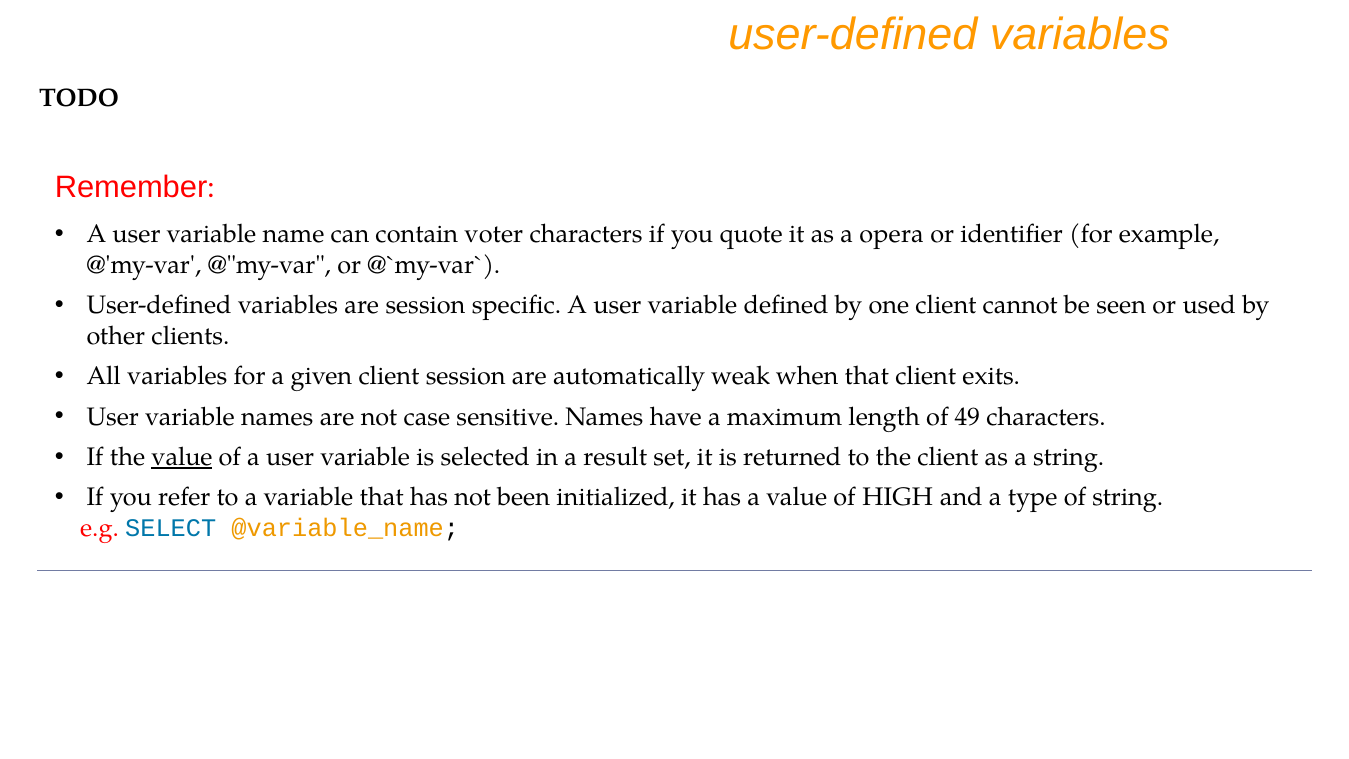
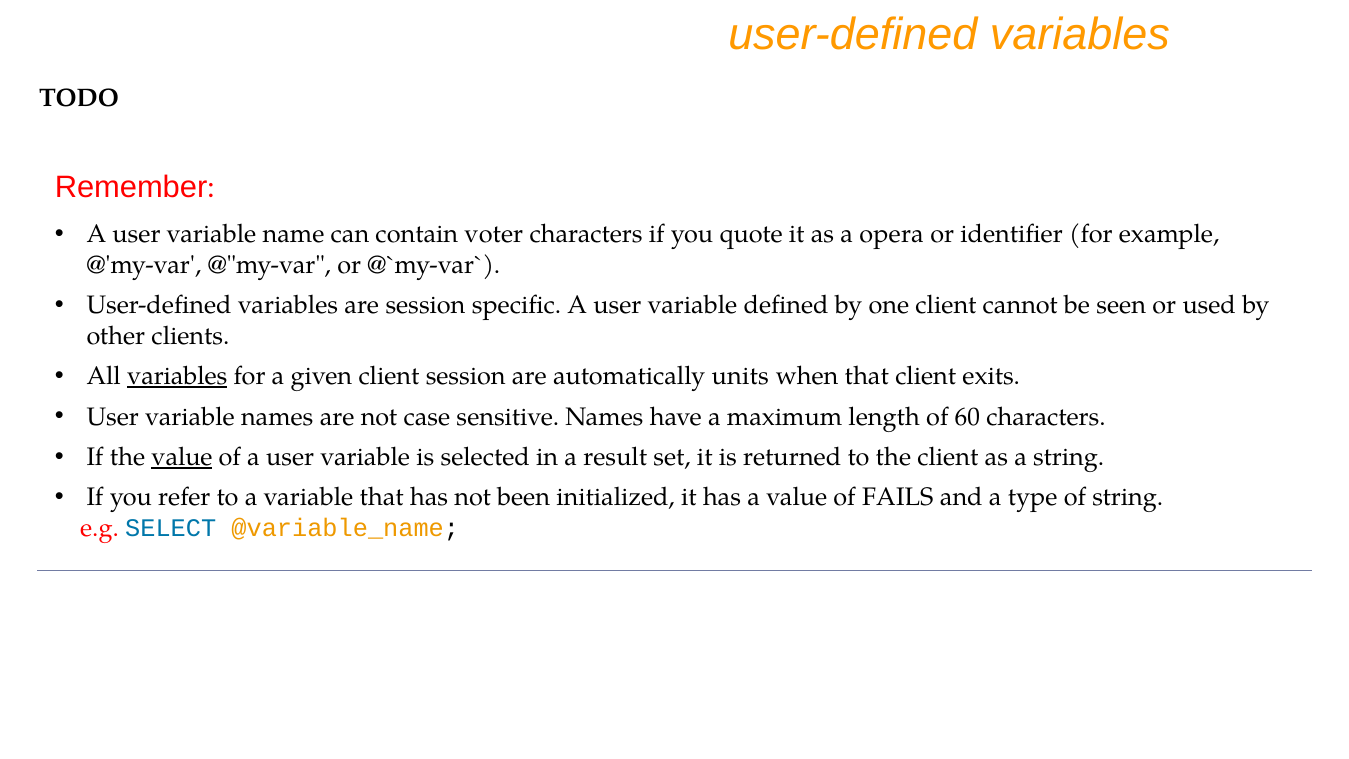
variables underline: none -> present (177, 376)
weak: weak -> units (740, 376)
49: 49 -> 60 (967, 417)
HIGH: HIGH -> FAILS (898, 497)
